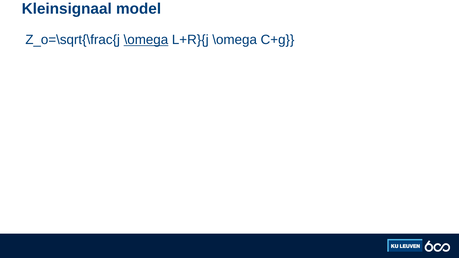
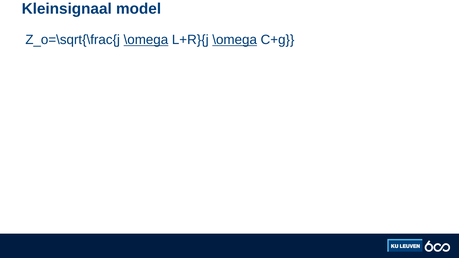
\omega underline: none -> present (235, 40)
